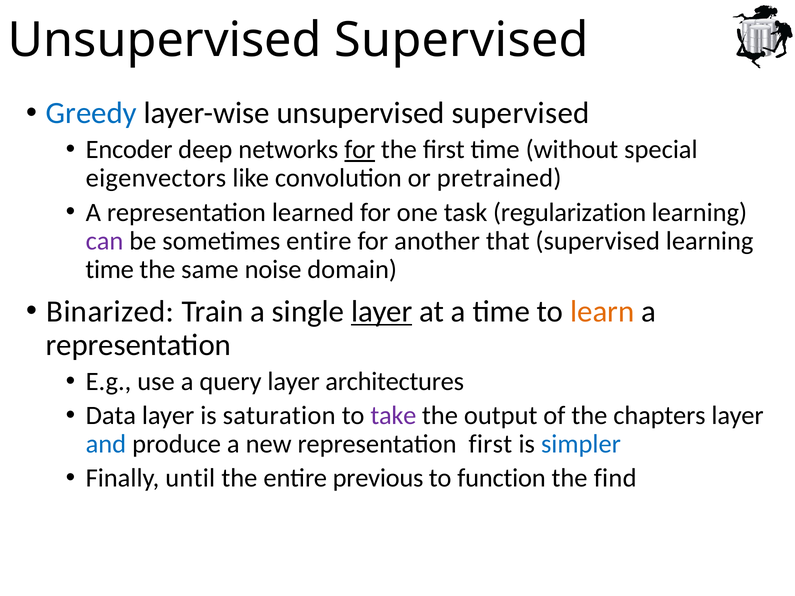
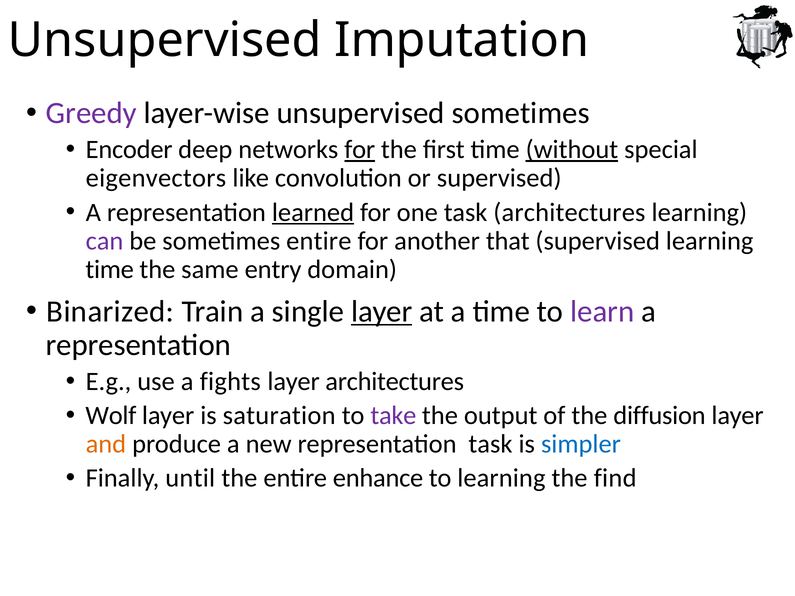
Supervised: Supervised -> Imputation (462, 40)
Greedy colour: blue -> purple (91, 113)
layer-wise unsupervised supervised: supervised -> sometimes (521, 113)
without underline: none -> present (572, 150)
or pretrained: pretrained -> supervised (499, 178)
learned underline: none -> present (313, 212)
task regularization: regularization -> architectures (569, 212)
noise: noise -> entry (273, 270)
learn colour: orange -> purple (602, 312)
query: query -> fights (230, 382)
Data: Data -> Wolf (111, 416)
chapters: chapters -> diffusion (660, 416)
and colour: blue -> orange (106, 444)
representation first: first -> task (490, 444)
previous: previous -> enhance (378, 478)
to function: function -> learning (501, 478)
